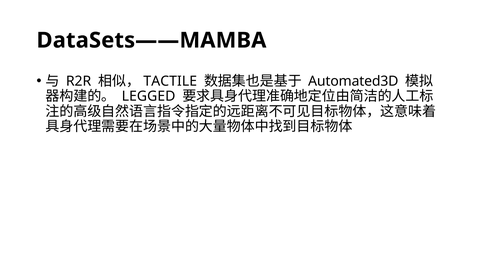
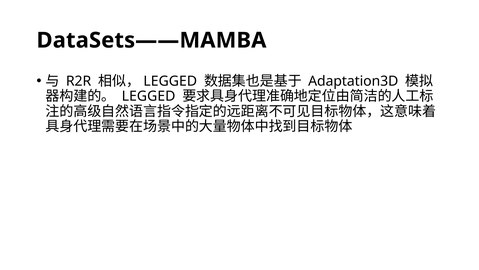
TACTILE: TACTILE -> LEGGED (170, 81)
Automated3D: Automated3D -> Adaptation3D (353, 81)
